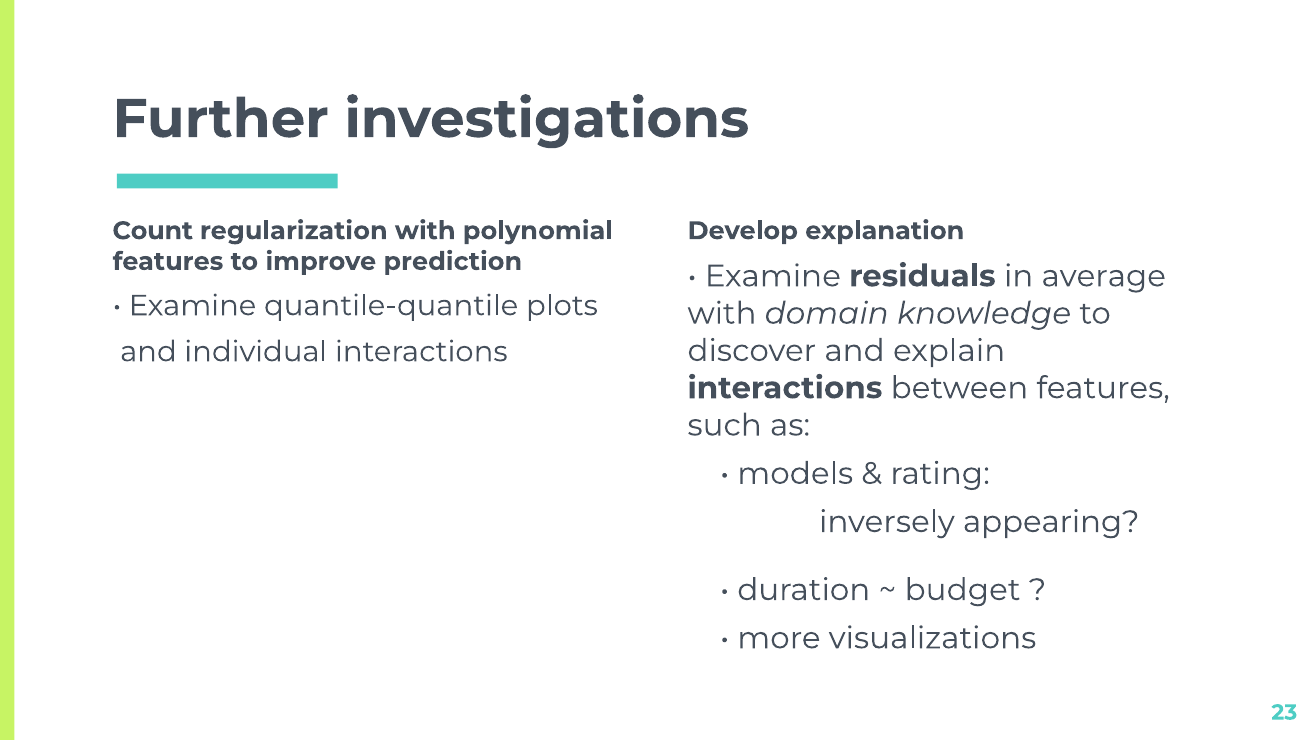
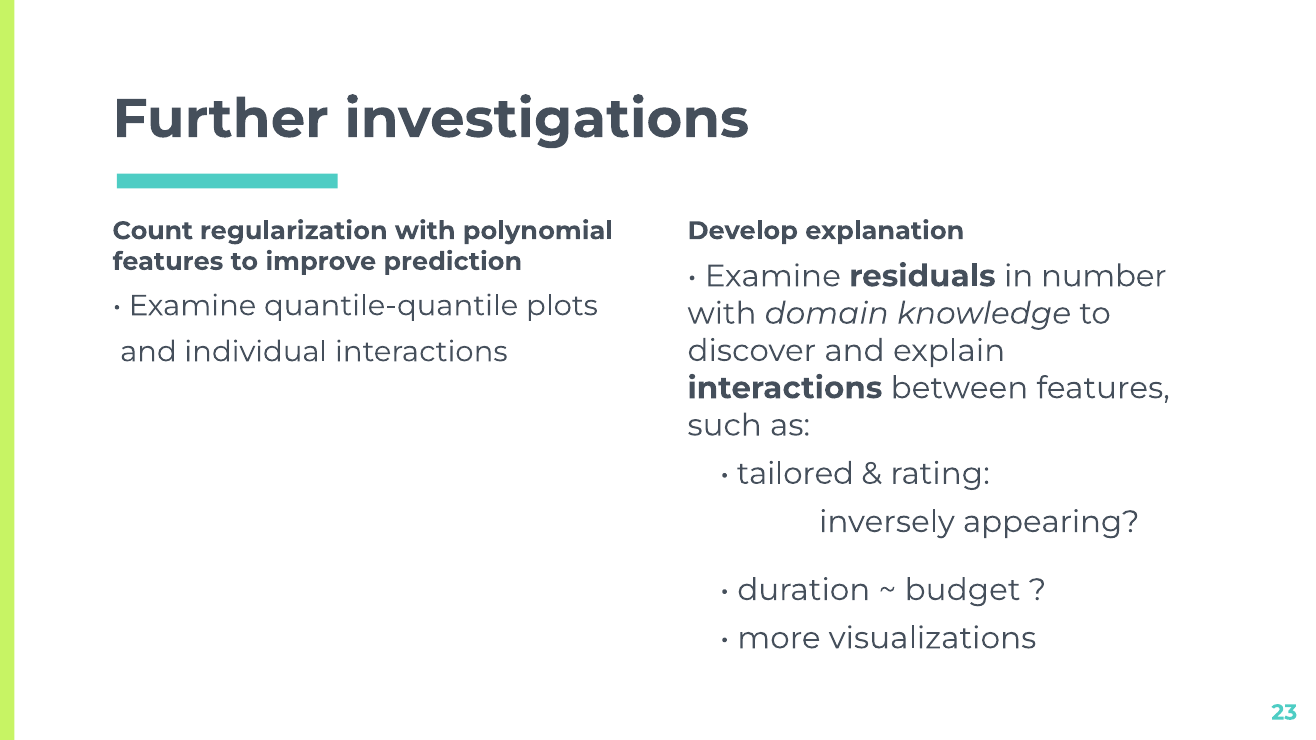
average: average -> number (1104, 276)
models: models -> tailored (795, 474)
